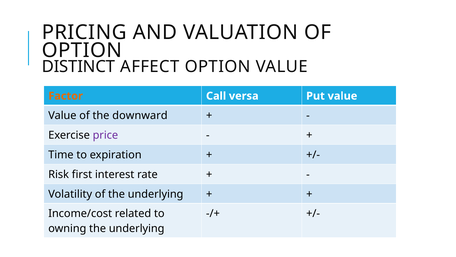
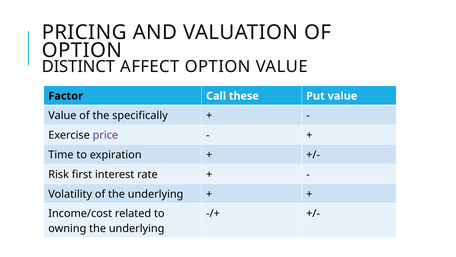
Factor colour: orange -> black (66, 96)
versa: versa -> these (244, 96)
downward: downward -> specifically (140, 115)
